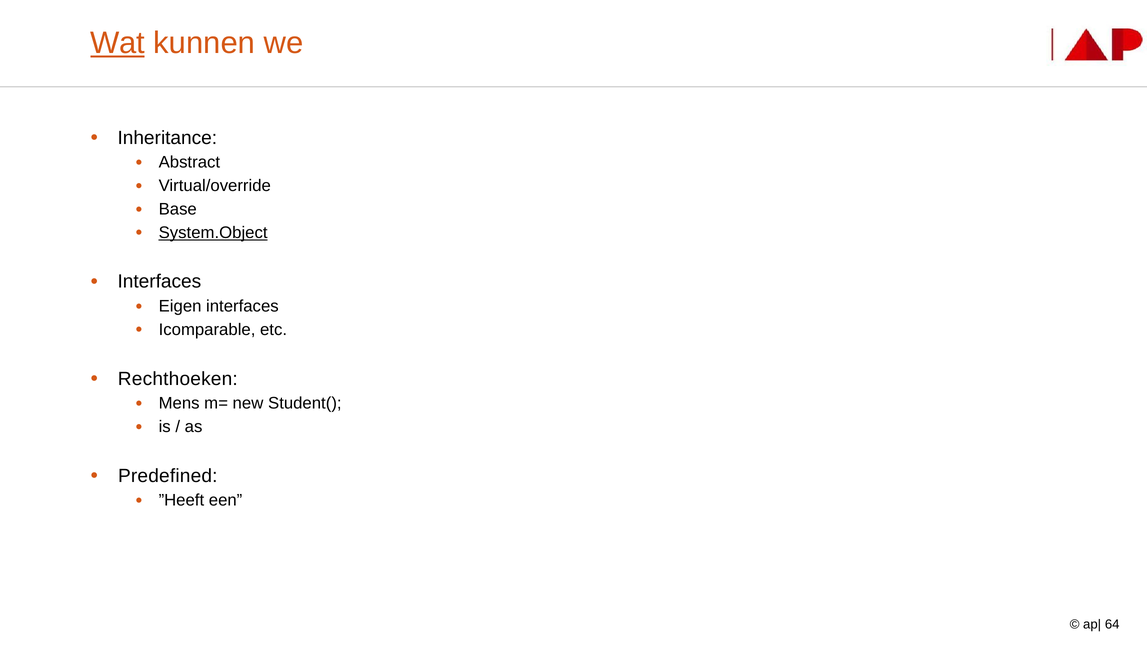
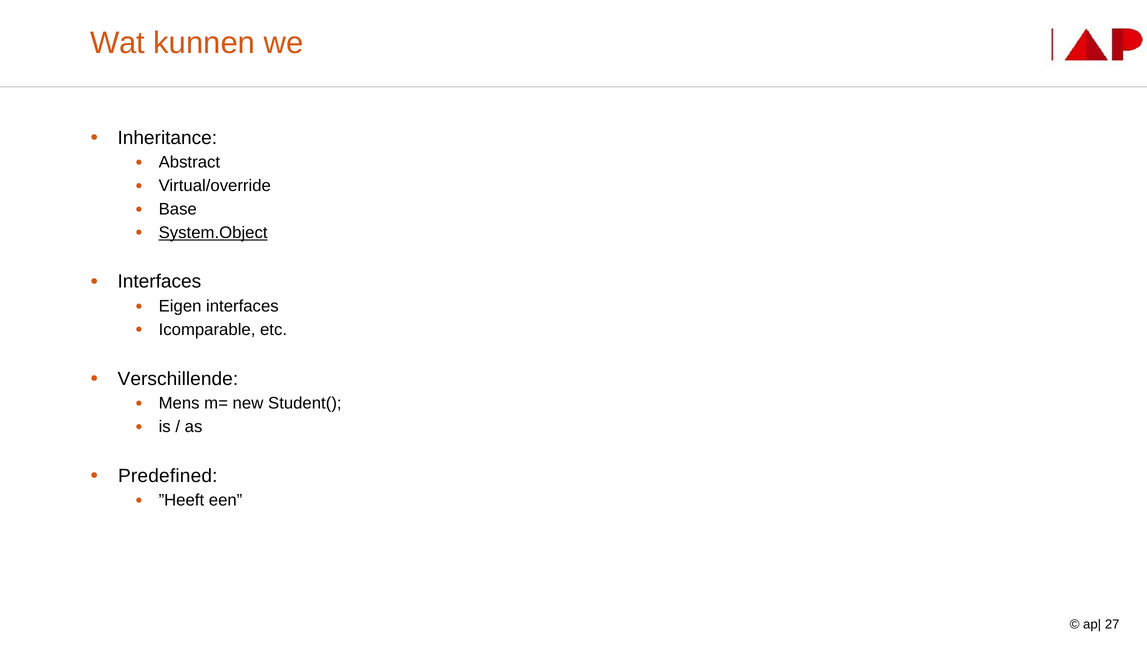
Wat underline: present -> none (118, 43)
Rechthoeken: Rechthoeken -> Verschillende (178, 379)
64: 64 -> 27 (1112, 624)
